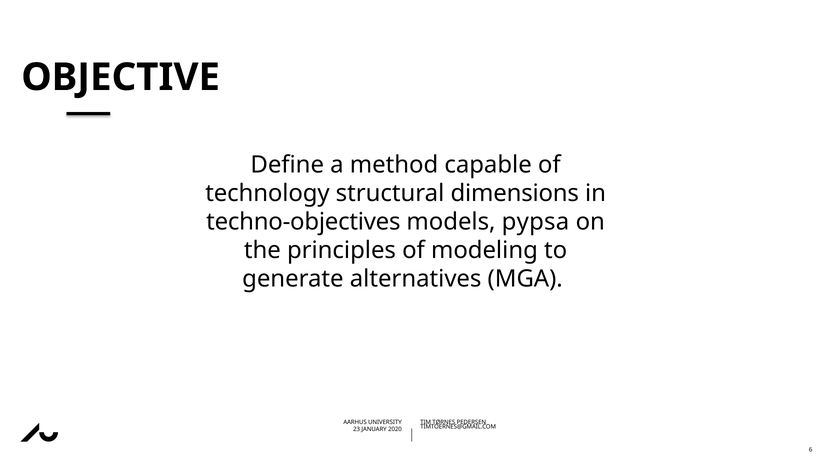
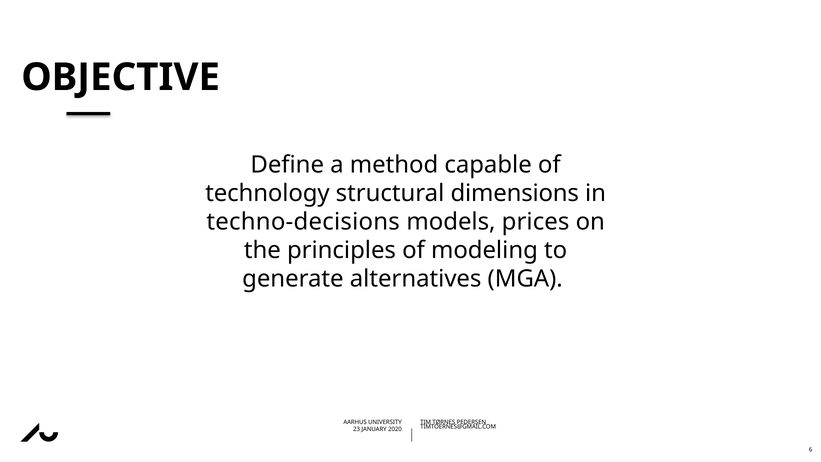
techno-objectives: techno-objectives -> techno-decisions (303, 222)
pypsa: pypsa -> prices (536, 222)
